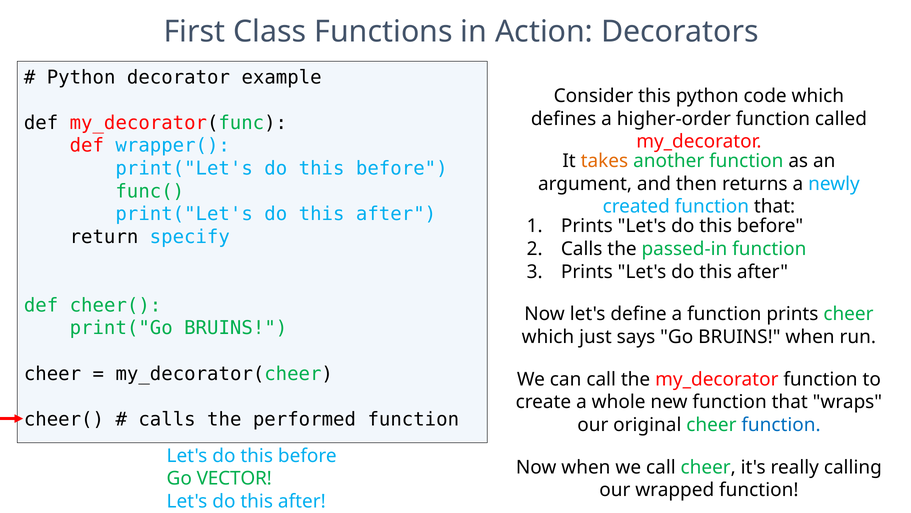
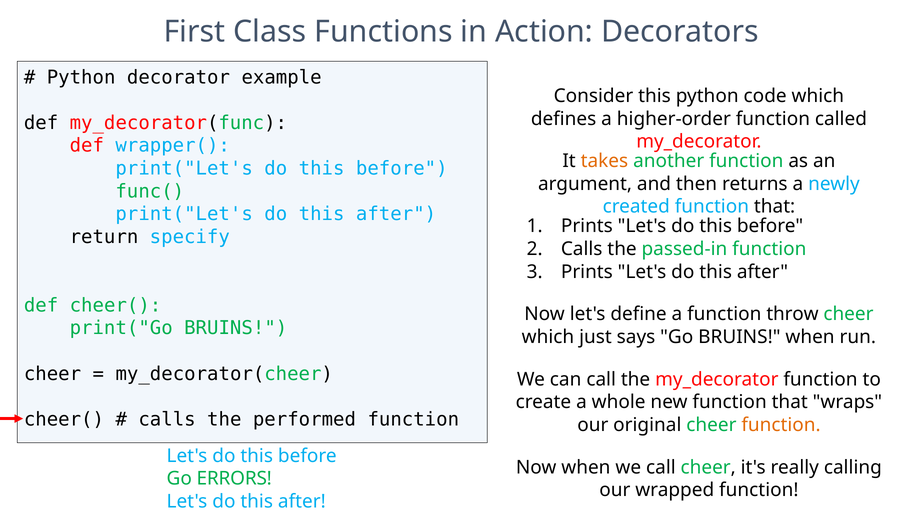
function prints: prints -> throw (792, 314)
function colour: blue -> orange (781, 424)
VECTOR: VECTOR -> ERRORS (234, 478)
